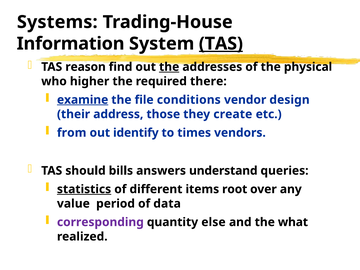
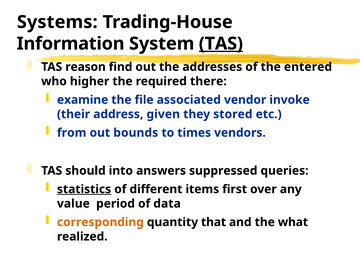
the underline: present -> none (169, 67)
physical: physical -> entered (308, 67)
examine underline: present -> none (83, 100)
conditions: conditions -> associated (189, 100)
design: design -> invoke (290, 100)
those: those -> given (163, 114)
create: create -> stored (233, 114)
identify: identify -> bounds (136, 133)
bills: bills -> into (121, 171)
understand: understand -> suppressed (223, 171)
root: root -> first (235, 189)
corresponding colour: purple -> orange (100, 222)
else: else -> that (214, 222)
